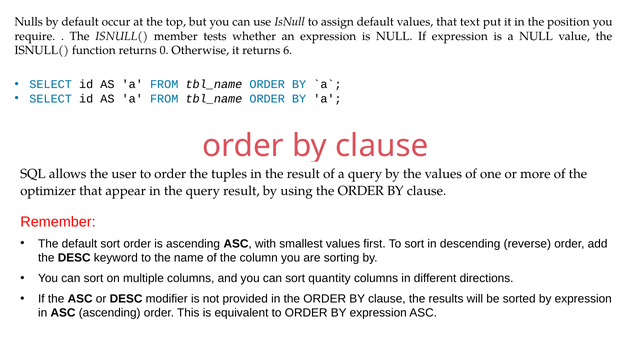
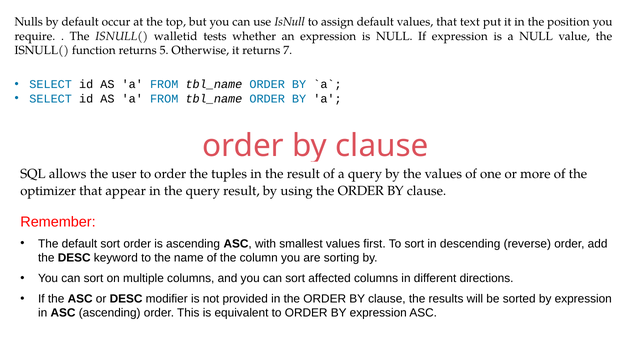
member: member -> walletid (176, 36)
0: 0 -> 5 (164, 50)
6: 6 -> 7 (288, 50)
quantity: quantity -> affected (330, 278)
